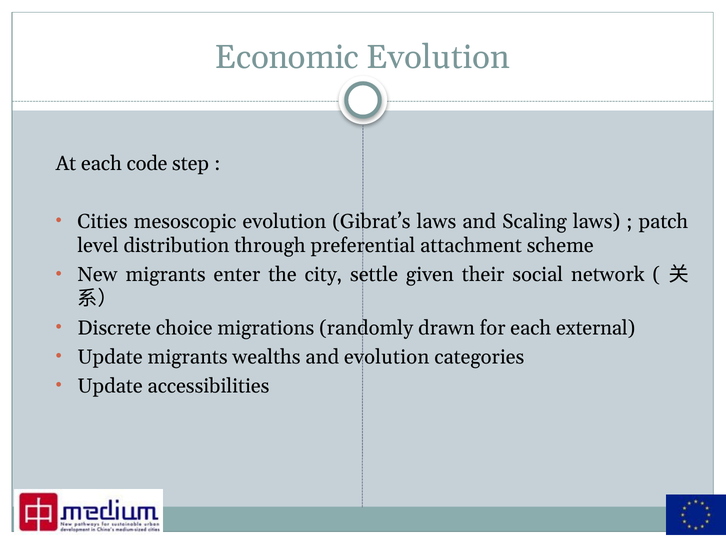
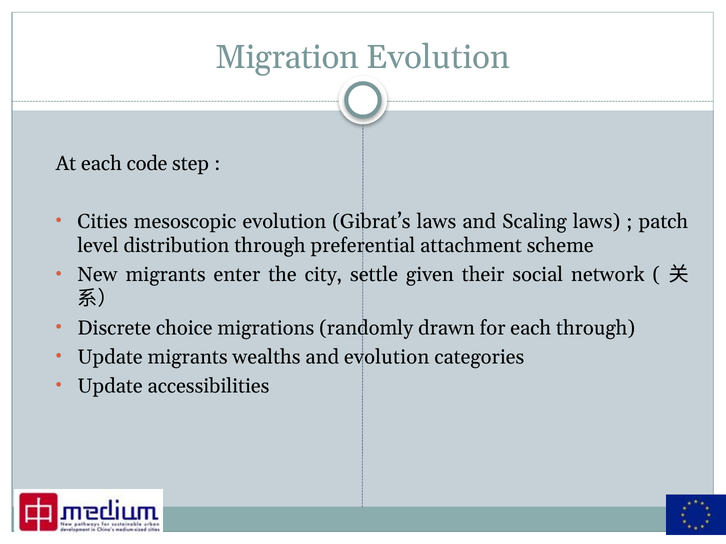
Economic: Economic -> Migration (287, 57)
each external: external -> through (596, 328)
